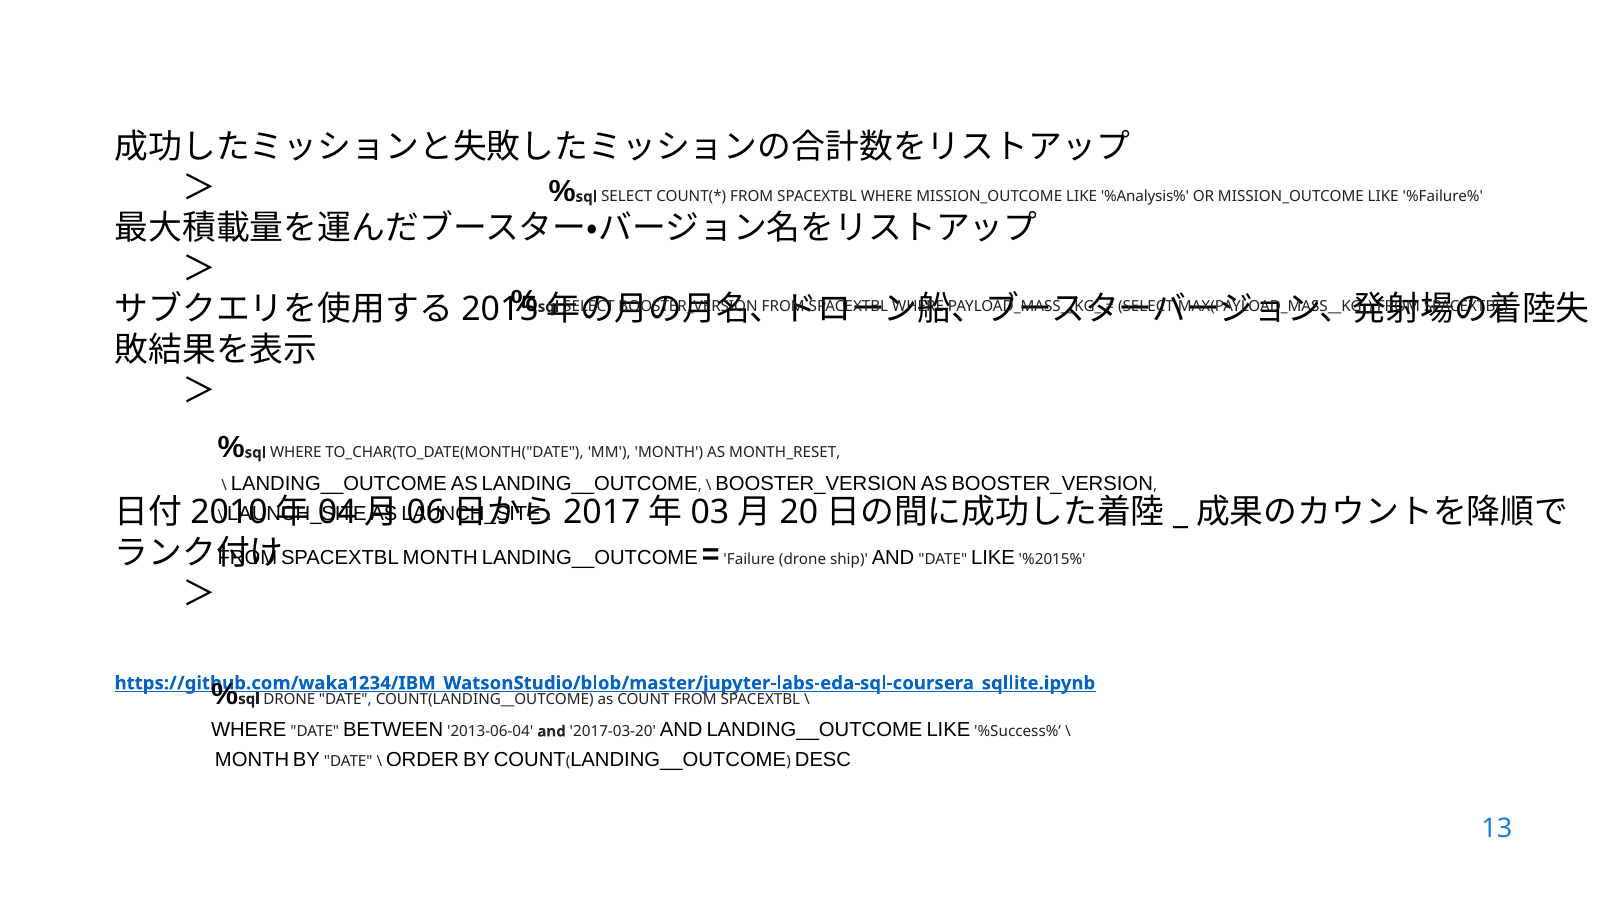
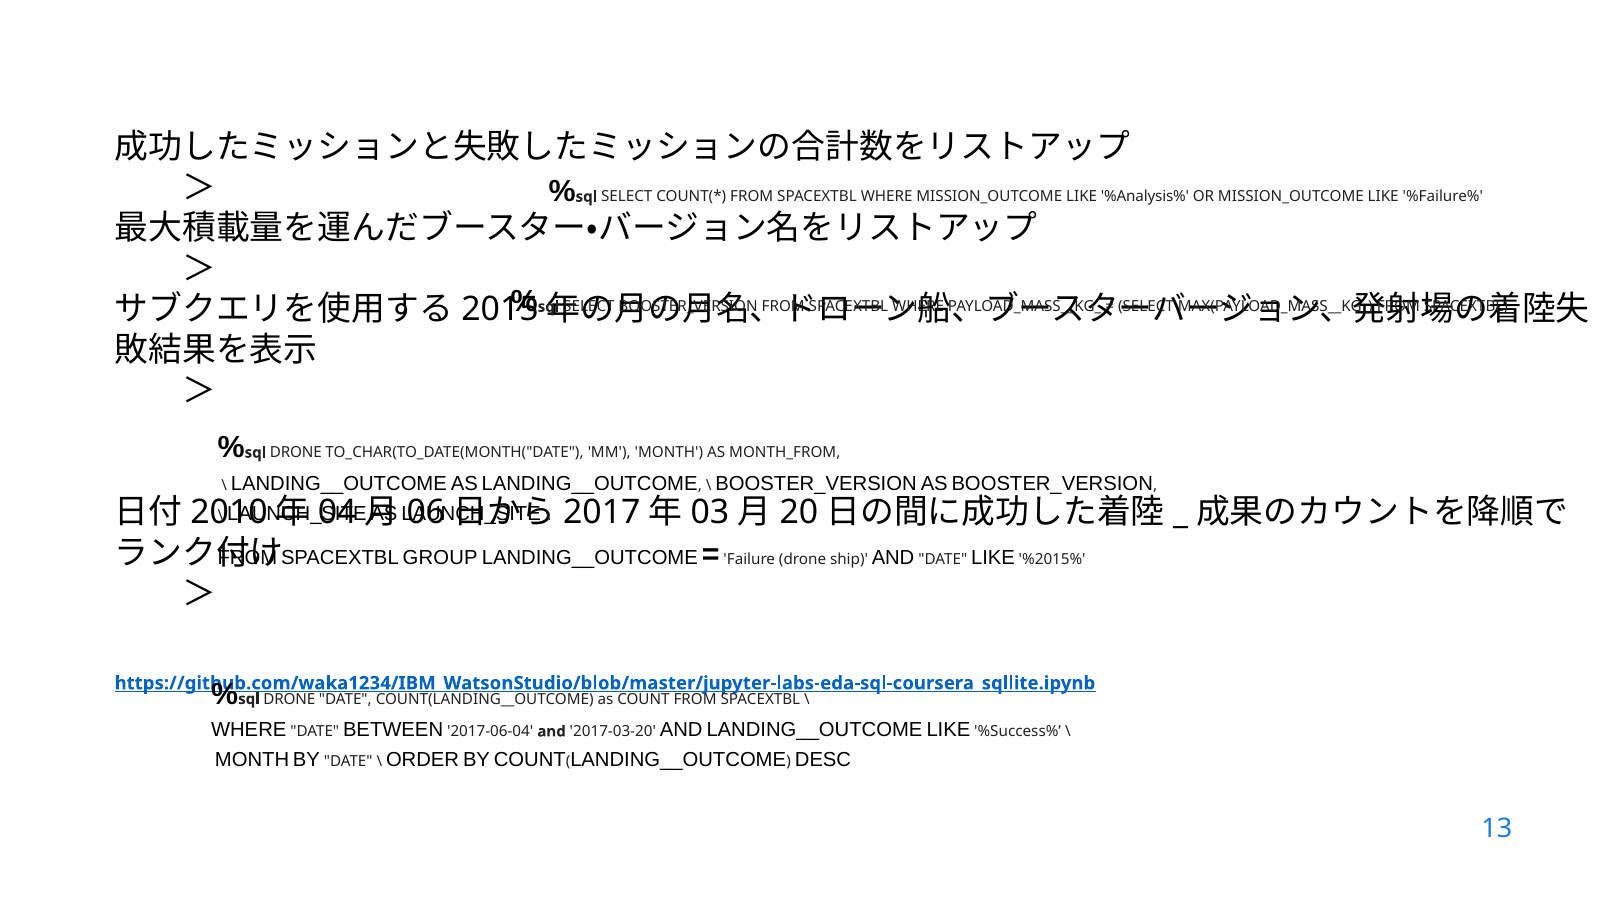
WHERE: WHERE -> DRONE (296, 452)
MONTH_RESET: MONTH_RESET -> MONTH_FROM (785, 452)
SPACEXTBL MONTH: MONTH -> GROUP (440, 557)
2013-06-04: 2013-06-04 -> 2017-06-04 (490, 731)
